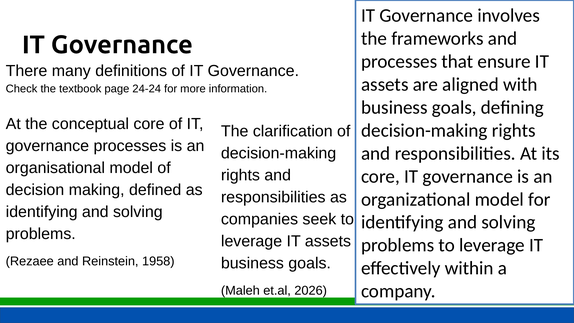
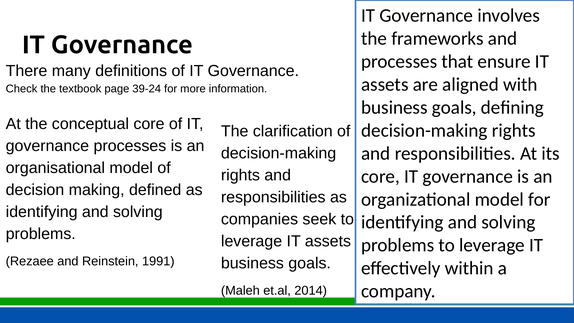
24-24: 24-24 -> 39-24 (147, 89)
1958: 1958 -> 1991 (158, 261)
2026: 2026 -> 2014 (311, 291)
